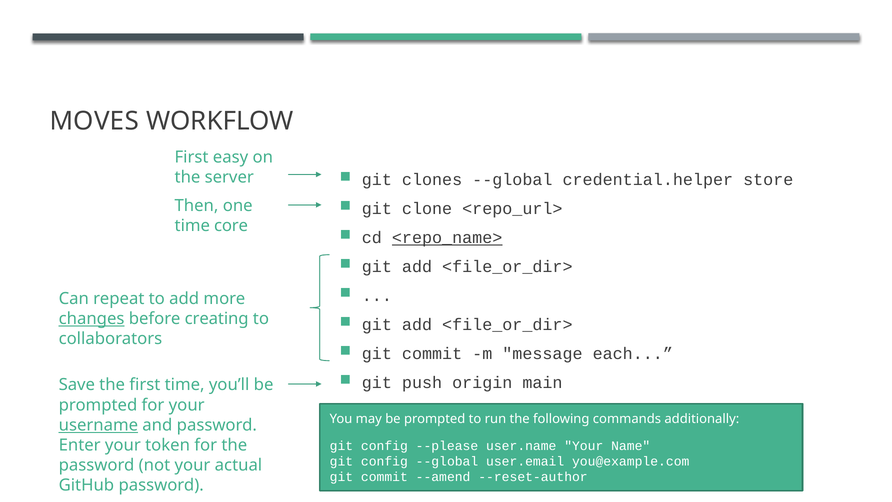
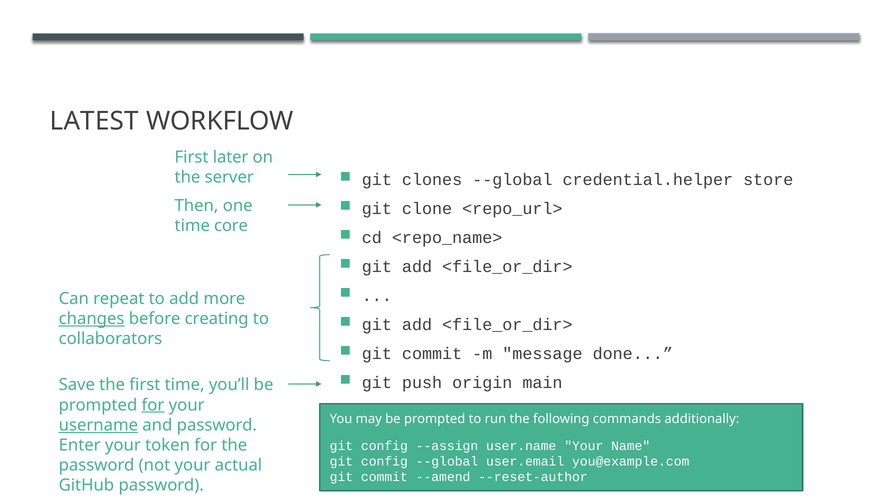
MOVES: MOVES -> LATEST (94, 121)
easy: easy -> later (231, 157)
<repo_name> underline: present -> none (447, 238)
each: each -> done (633, 354)
for underline: none -> present (153, 405)
--please: --please -> --assign (447, 446)
